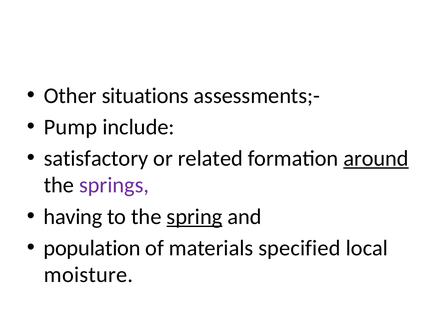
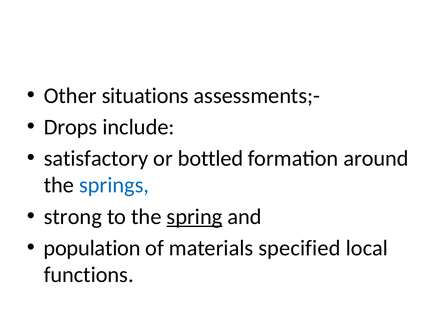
Pump: Pump -> Drops (71, 127)
related: related -> bottled (211, 158)
around underline: present -> none (376, 158)
springs colour: purple -> blue (114, 185)
having: having -> strong (73, 217)
moisture: moisture -> functions (89, 275)
